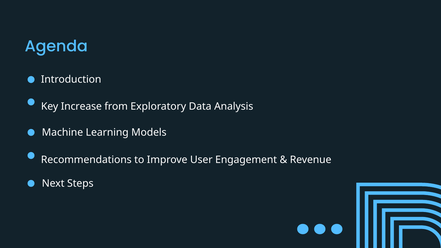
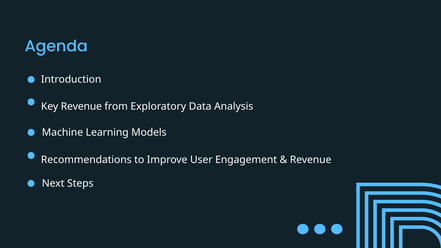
Key Increase: Increase -> Revenue (81, 106)
